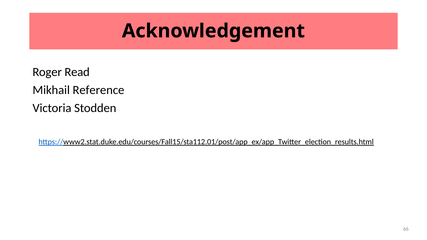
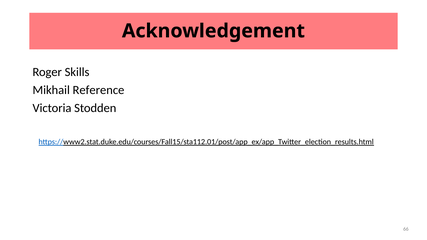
Read: Read -> Skills (77, 72)
